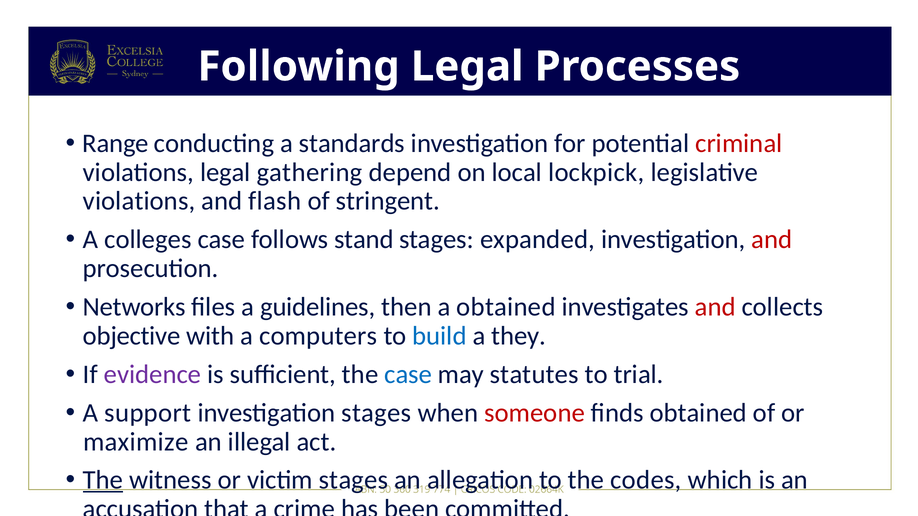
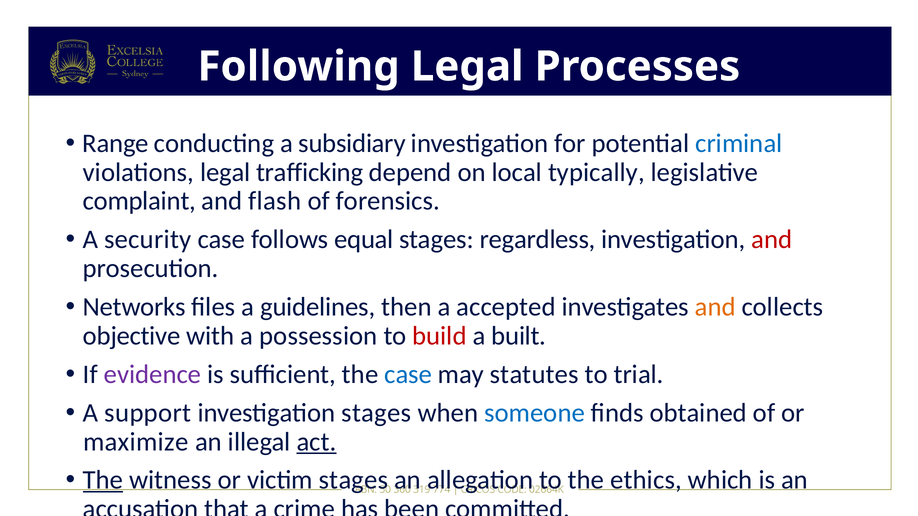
standards: standards -> subsidiary (352, 143)
criminal colour: red -> blue (739, 143)
legal gathering: gathering -> trafficking (310, 172)
lockpick: lockpick -> typically (596, 172)
violations: violations -> complaint (139, 201)
of stringent: stringent -> forensics (388, 201)
colleges: colleges -> security (148, 240)
stand: stand -> equal (364, 240)
expanded: expanded -> regardless (538, 240)
a obtained: obtained -> accepted (506, 307)
and colour: red -> orange (715, 307)
computers: computers -> possession (318, 336)
build colour: blue -> red (439, 336)
a they: they -> built (519, 336)
someone colour: red -> blue (535, 413)
act underline: none -> present (317, 442)
codes: codes -> ethics (646, 480)
